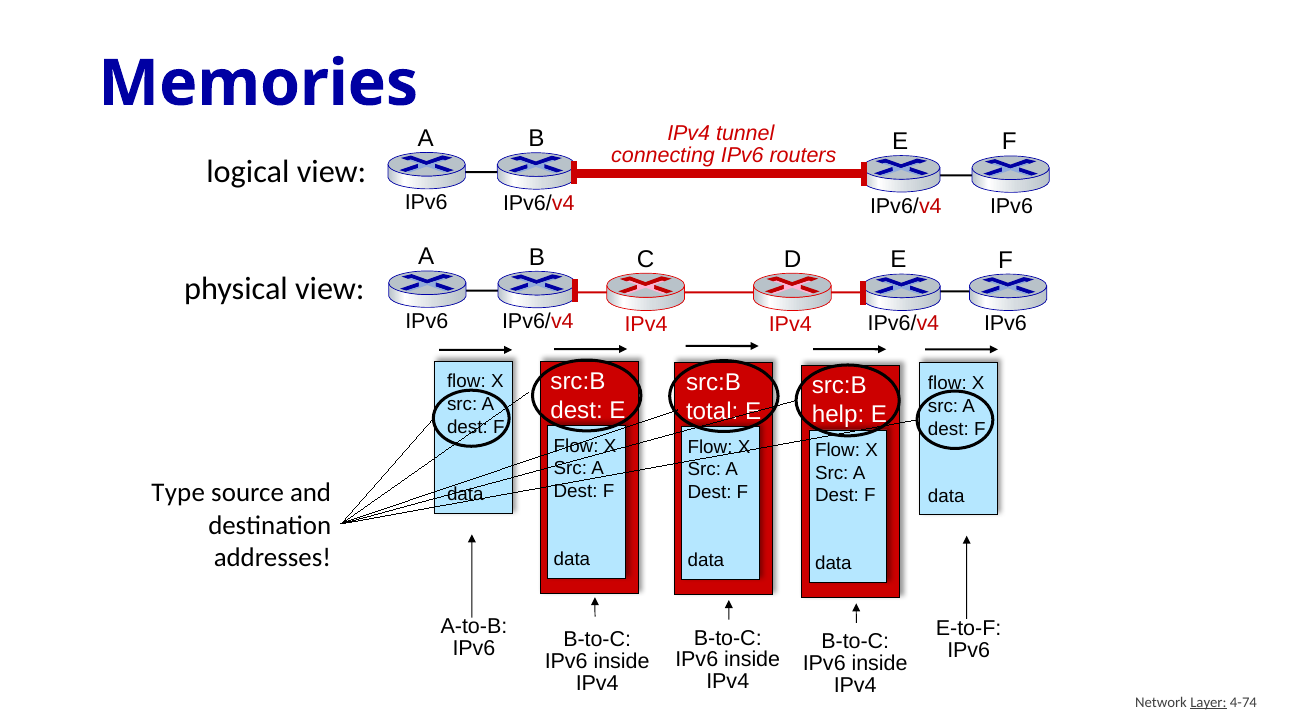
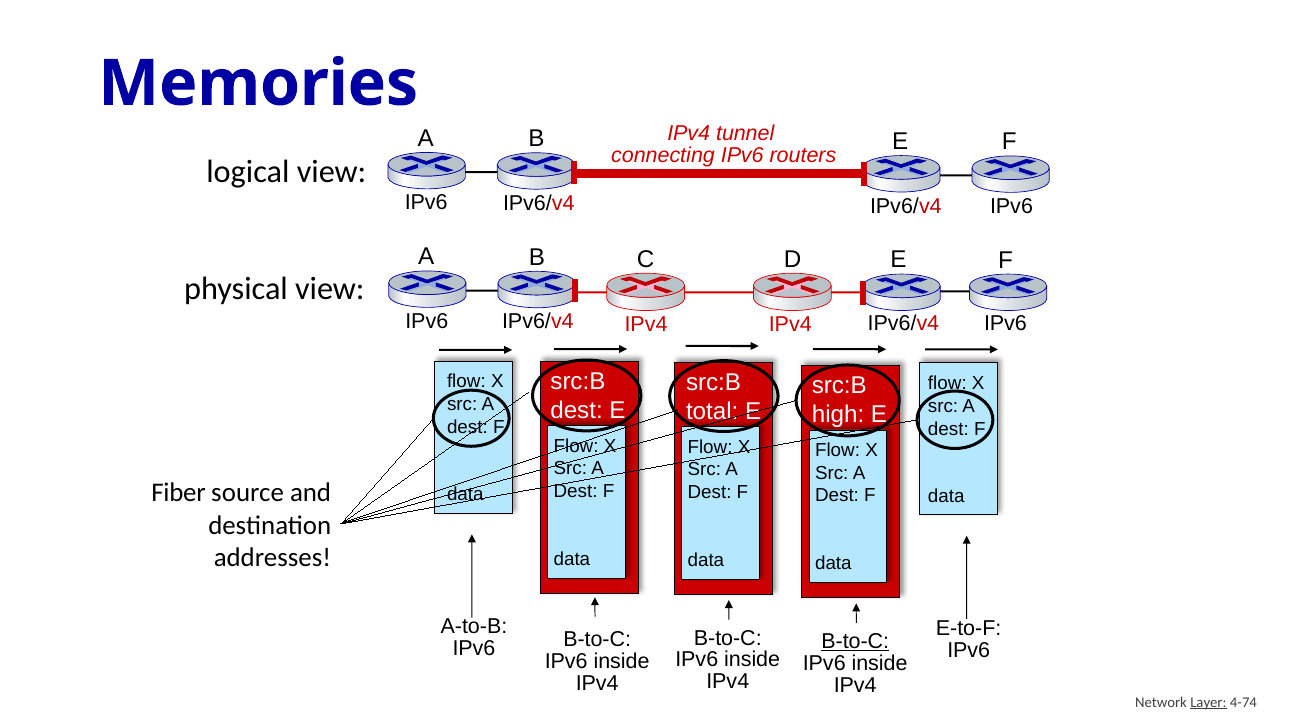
help: help -> high (838, 415)
Type: Type -> Fiber (178, 493)
B-to-C underline: none -> present (855, 641)
